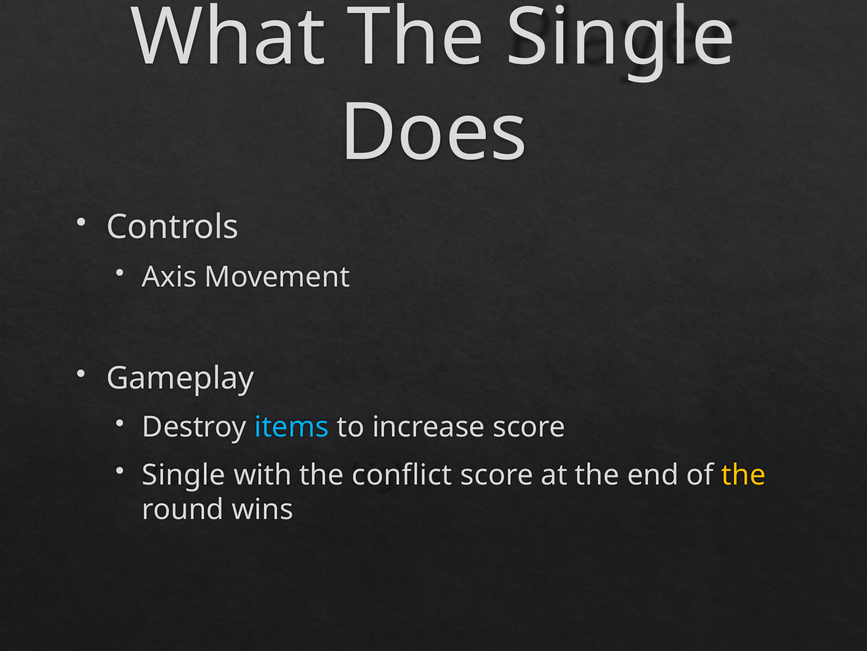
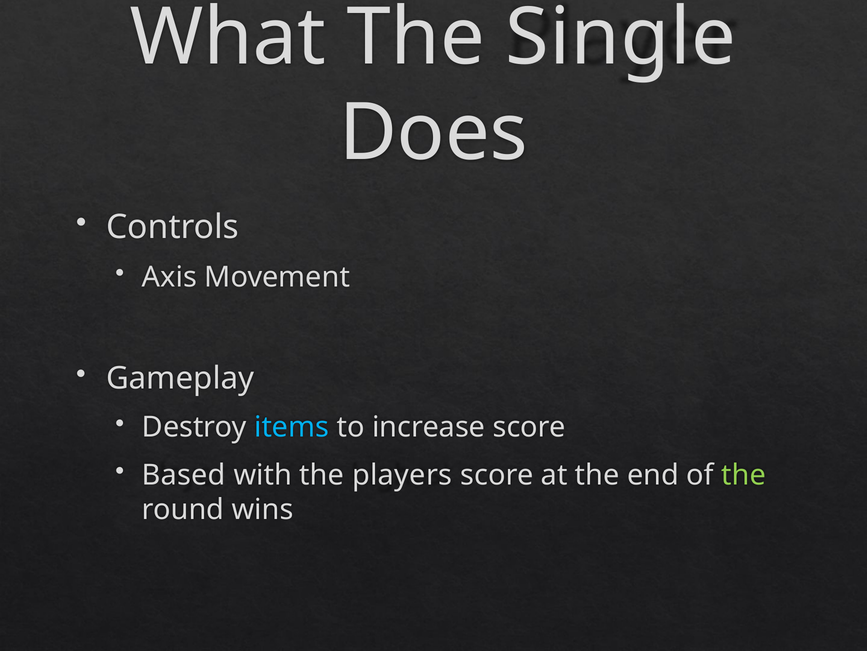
Single: Single -> Based (184, 474)
conflict: conflict -> players (402, 474)
the colour: yellow -> light green (744, 474)
